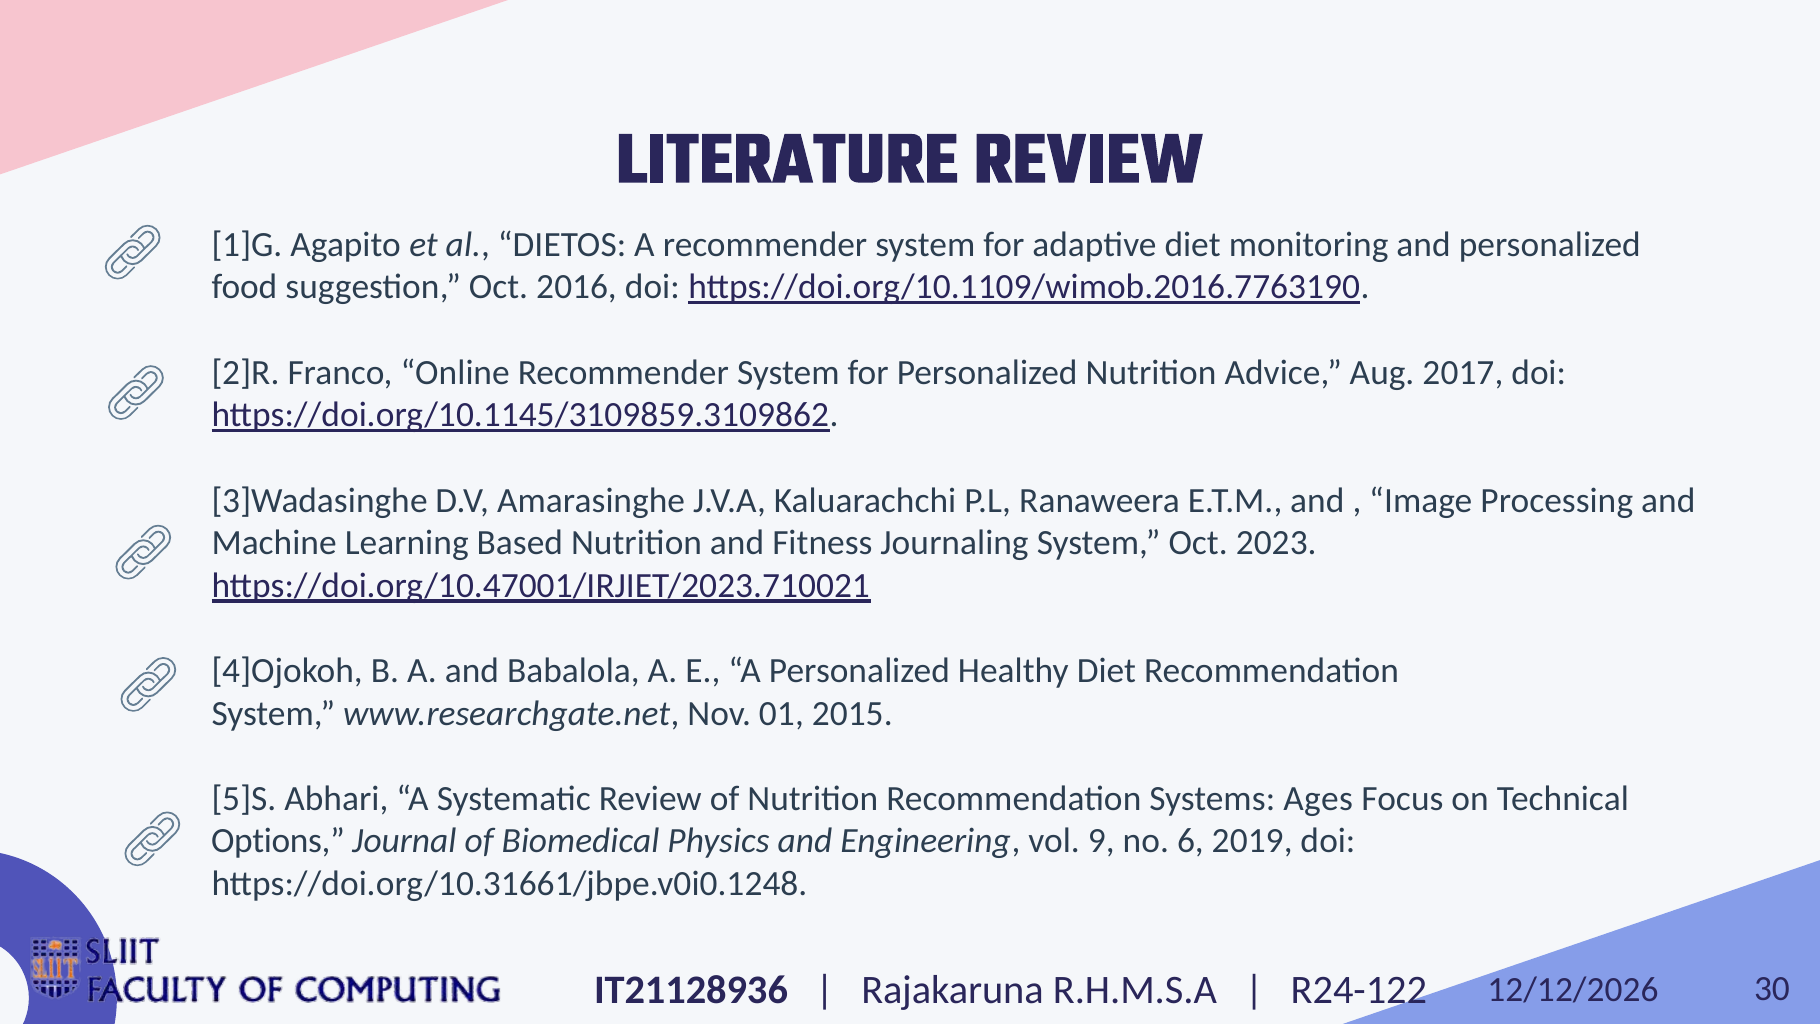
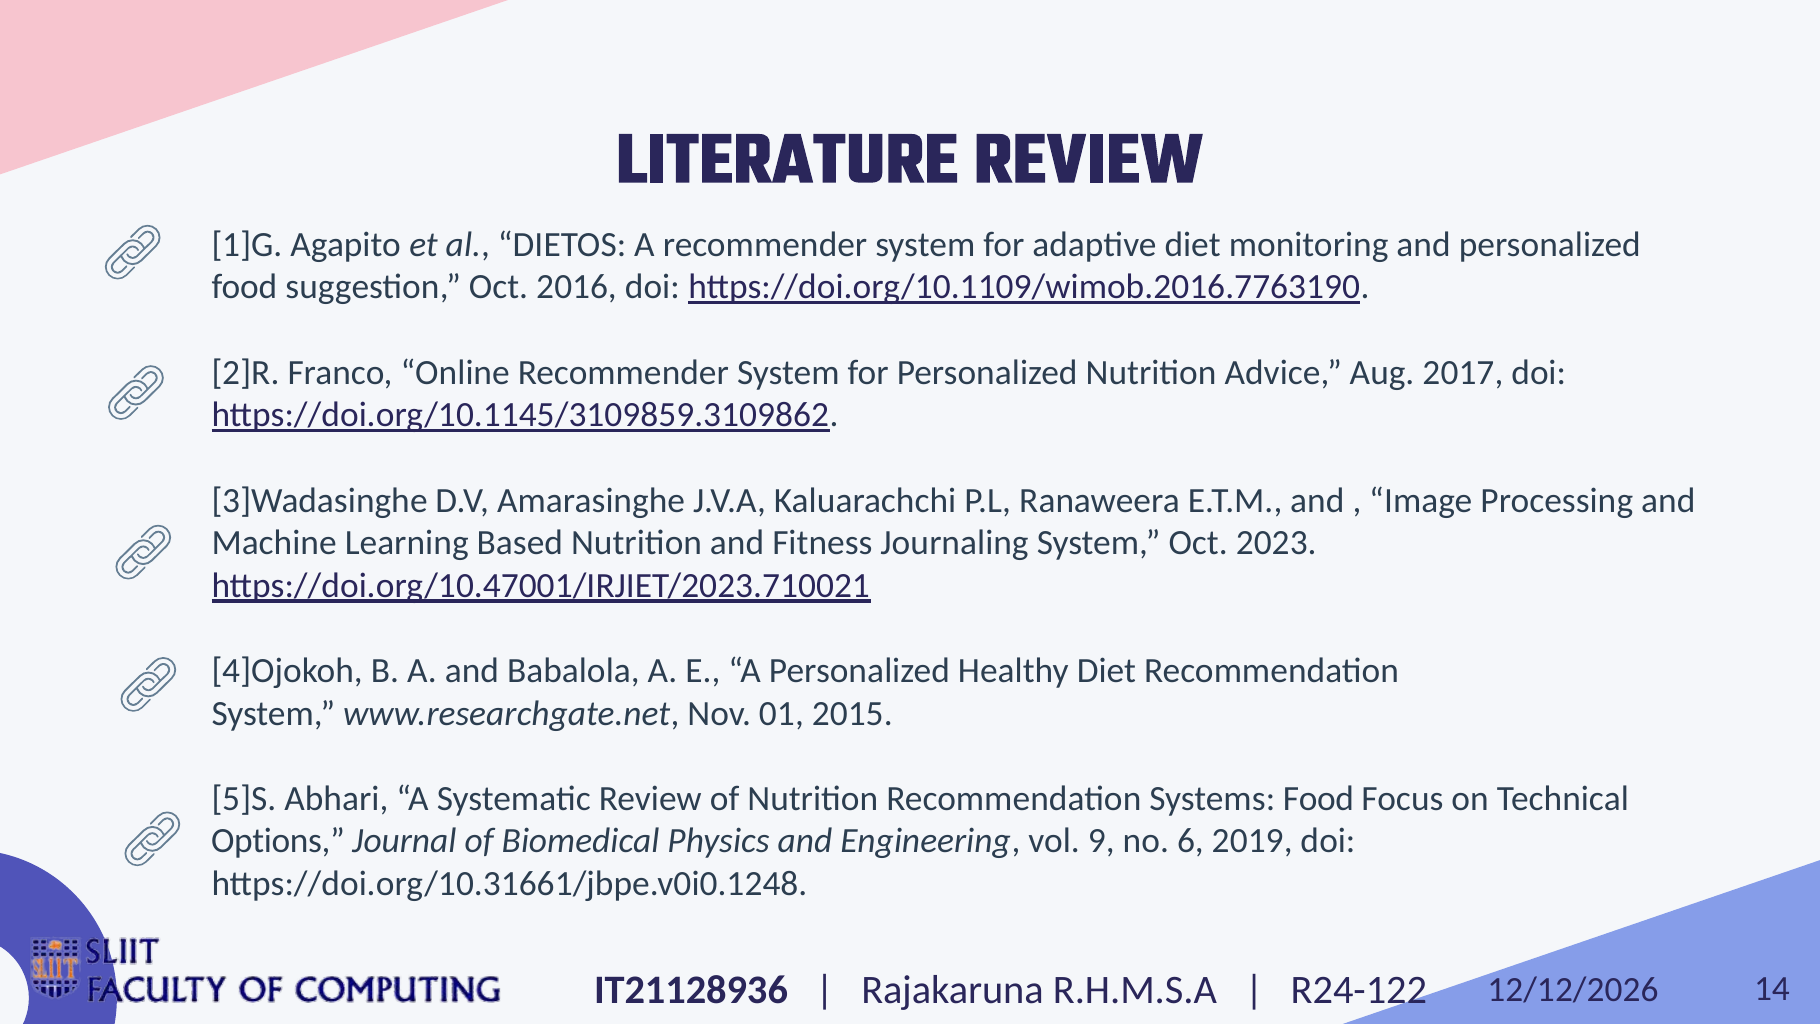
Systems Ages: Ages -> Food (1319, 799)
30: 30 -> 14 (1772, 989)
